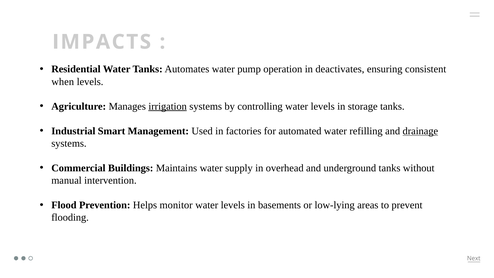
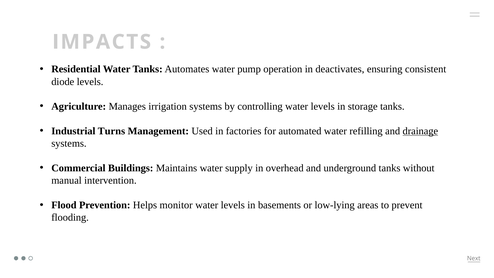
when: when -> diode (63, 82)
irrigation underline: present -> none (168, 106)
Smart: Smart -> Turns (111, 131)
